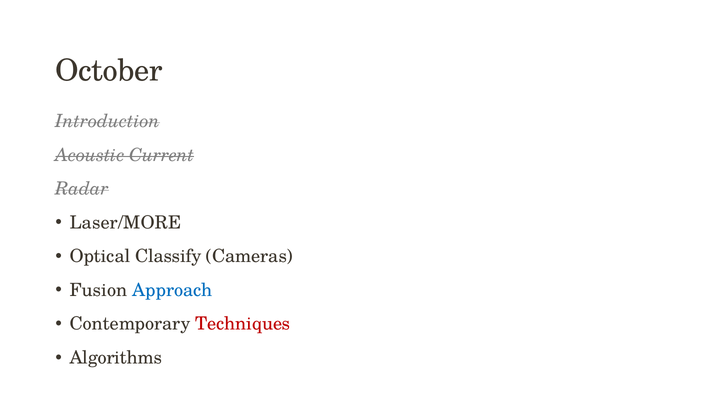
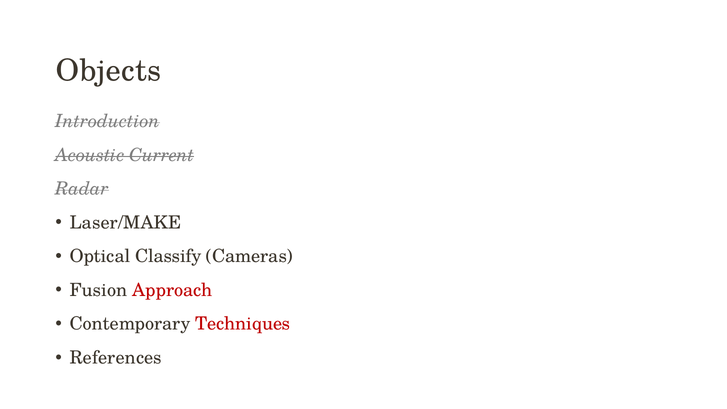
October: October -> Objects (108, 71)
Laser/MORE: Laser/MORE -> Laser/MAKE (125, 223)
Approach colour: blue -> red (172, 290)
Algorithms: Algorithms -> References (116, 358)
